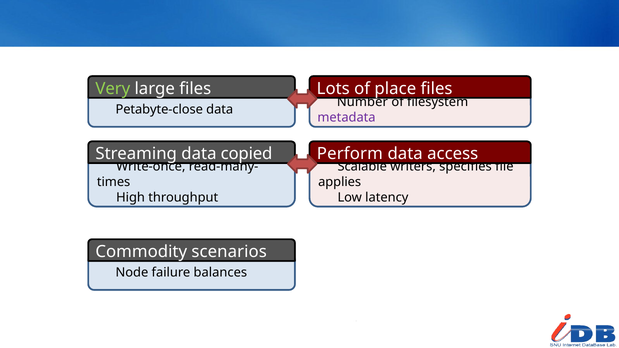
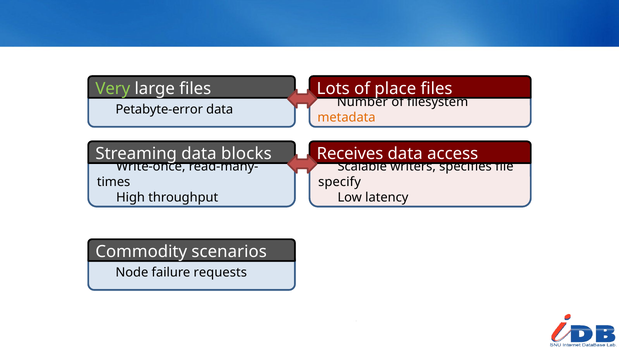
Petabyte-close: Petabyte-close -> Petabyte-error (159, 110)
metadata colour: purple -> orange (347, 117)
copied: copied -> blocks (246, 154)
Perform: Perform -> Receives (350, 154)
applies: applies -> specify (340, 182)
balances: balances -> requests (220, 273)
